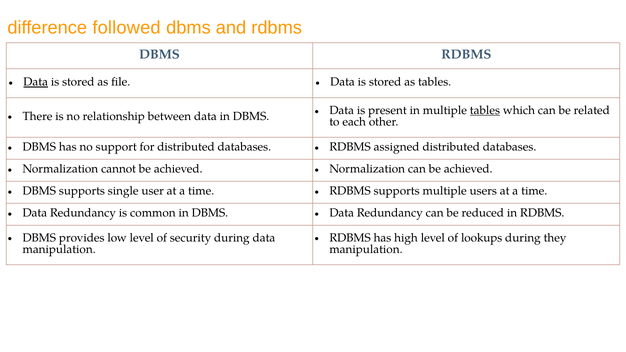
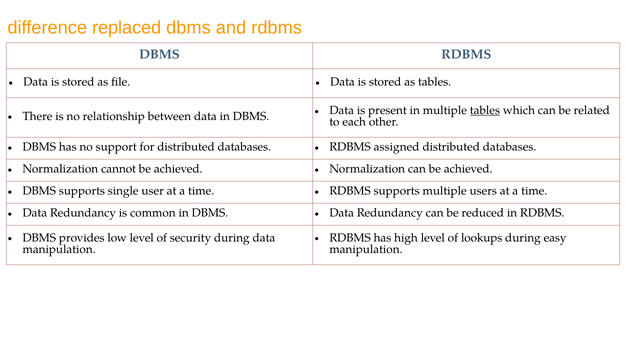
followed: followed -> replaced (127, 28)
Data underline: present -> none (36, 82)
they: they -> easy (555, 238)
